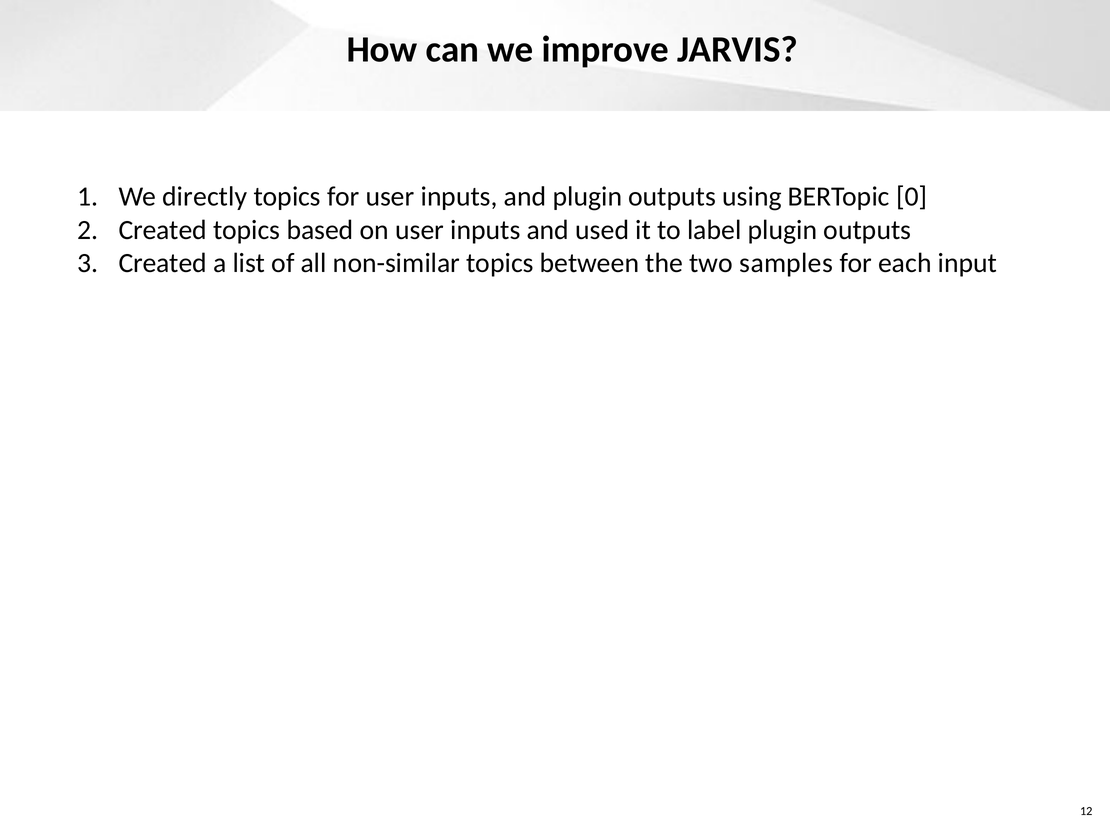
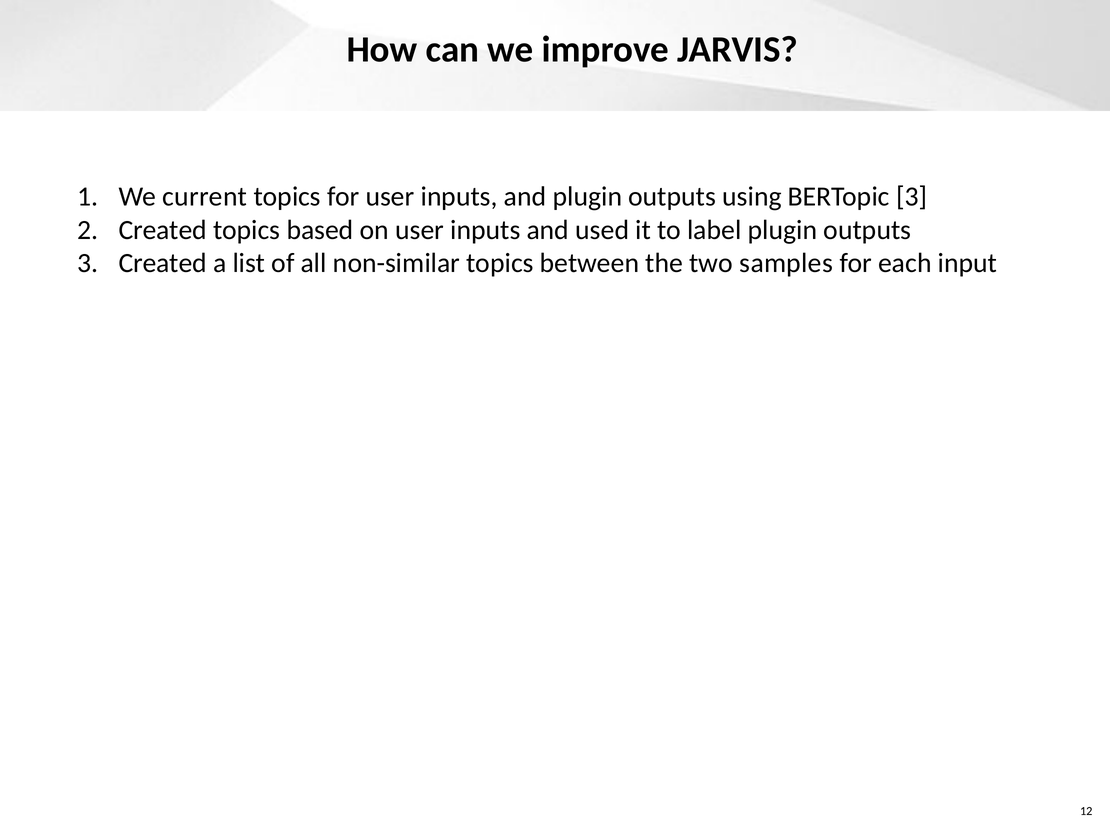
directly: directly -> current (205, 196)
BERTopic 0: 0 -> 3 (912, 196)
